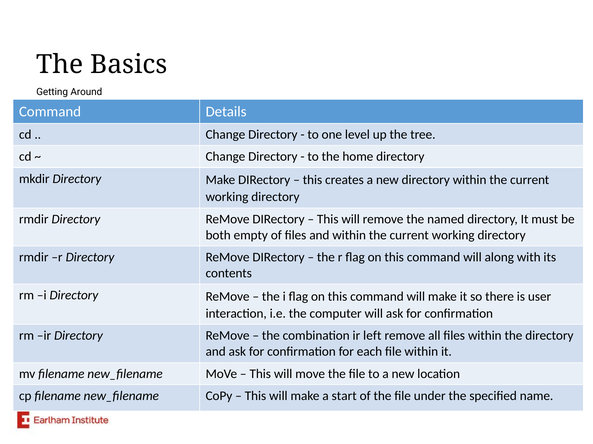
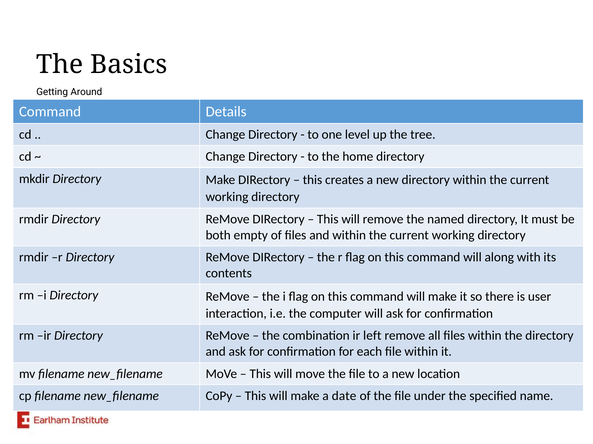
start: start -> date (344, 396)
